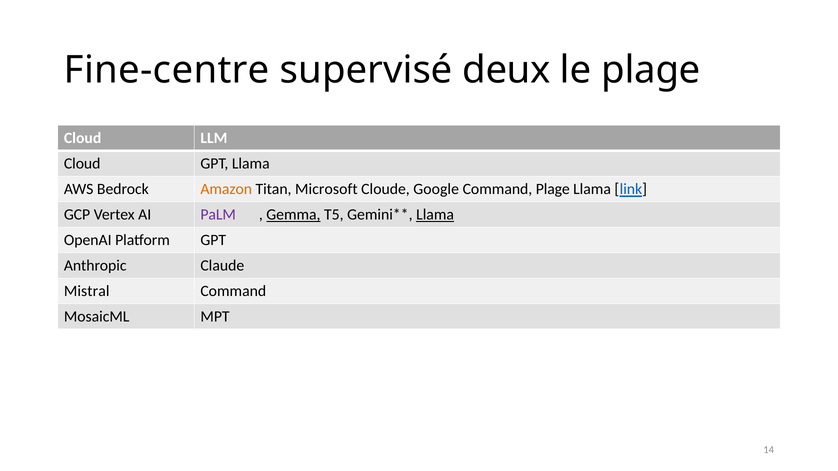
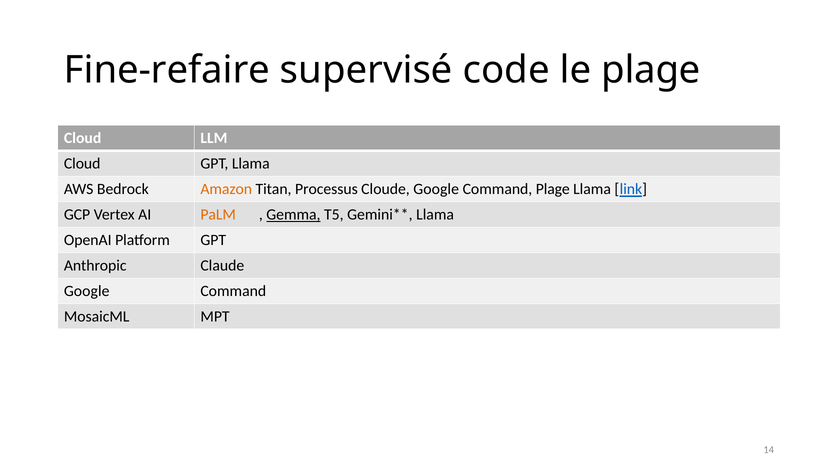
Fine-centre: Fine-centre -> Fine-refaire (167, 70)
deux: deux -> code (506, 70)
Microsoft: Microsoft -> Processus (326, 189)
Llama underline: present -> none (435, 215)
PaLM colour: purple -> orange (218, 215)
Mistral: Mistral -> Google (87, 291)
